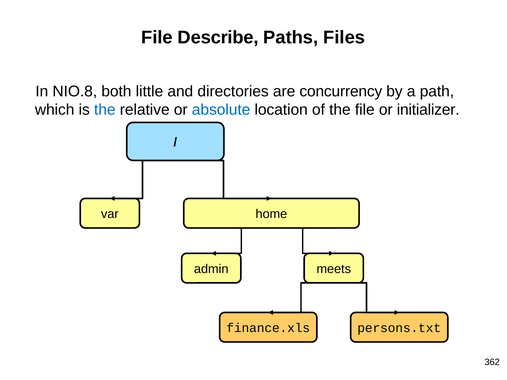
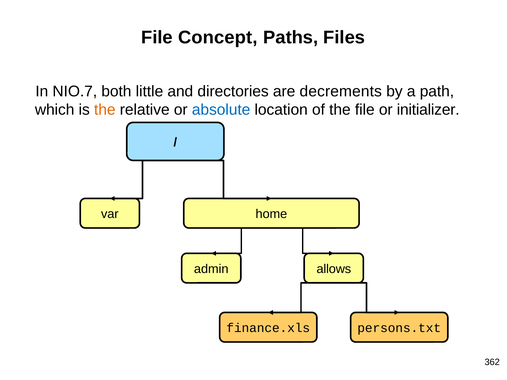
Describe: Describe -> Concept (218, 37)
NIO.8: NIO.8 -> NIO.7 (75, 91)
concurrency: concurrency -> decrements (341, 91)
the colour: blue -> orange (105, 110)
meets: meets -> allows (334, 269)
